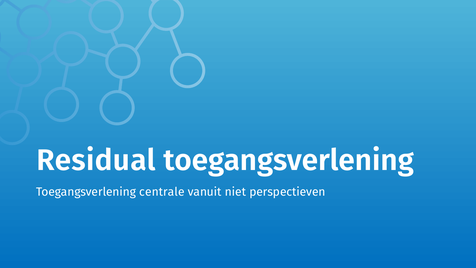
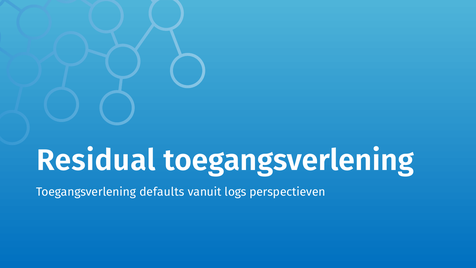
centrale: centrale -> defaults (162, 192)
niet: niet -> logs (236, 192)
